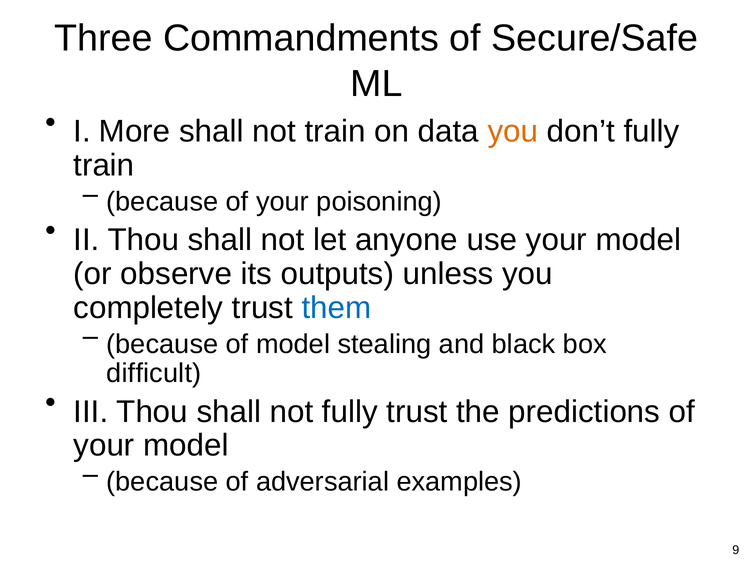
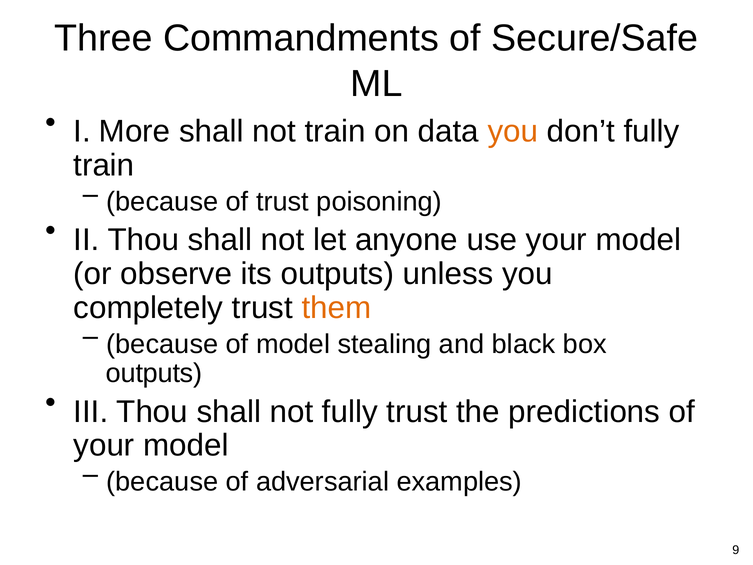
because of your: your -> trust (282, 202)
them colour: blue -> orange (336, 308)
difficult: difficult -> outputs (154, 373)
